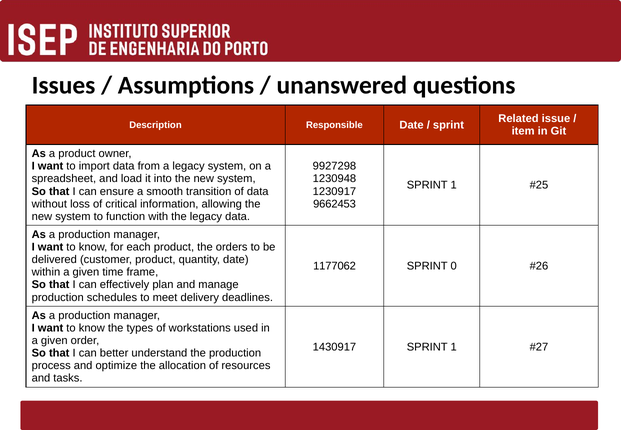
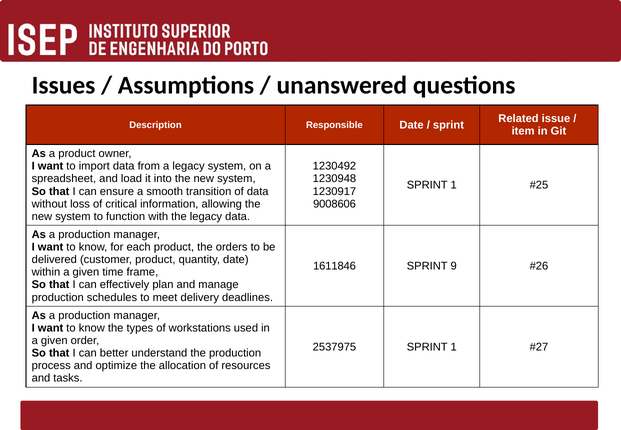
9927298: 9927298 -> 1230492 (334, 166)
9662453: 9662453 -> 9008606 (335, 204)
1177062: 1177062 -> 1611846 (335, 266)
0: 0 -> 9 (454, 266)
1430917: 1430917 -> 2537975 (334, 347)
